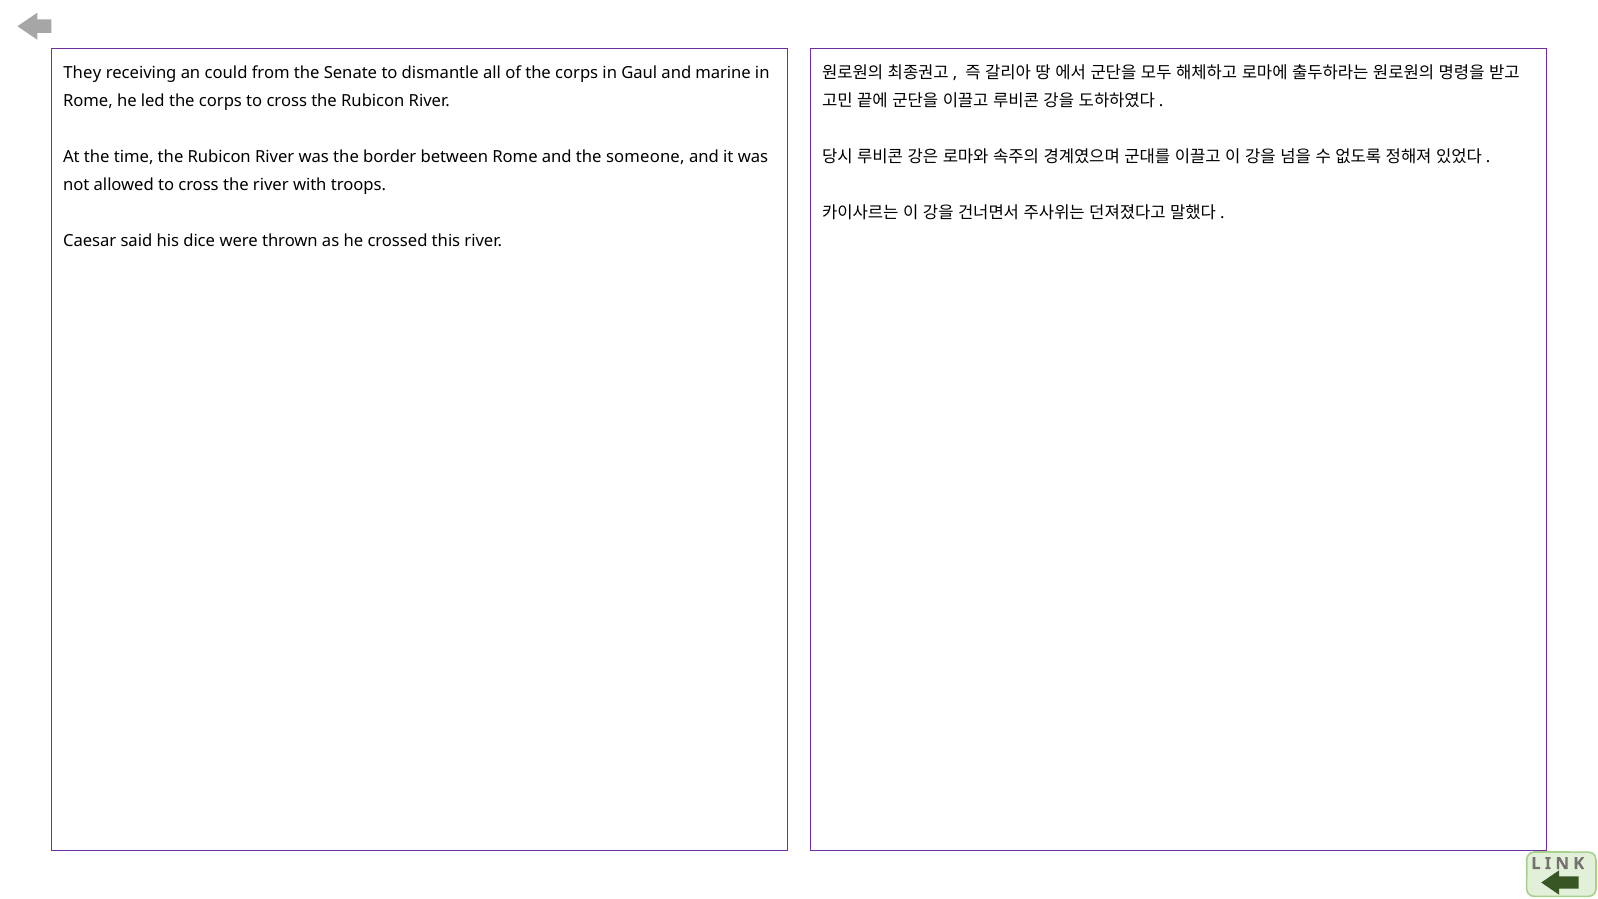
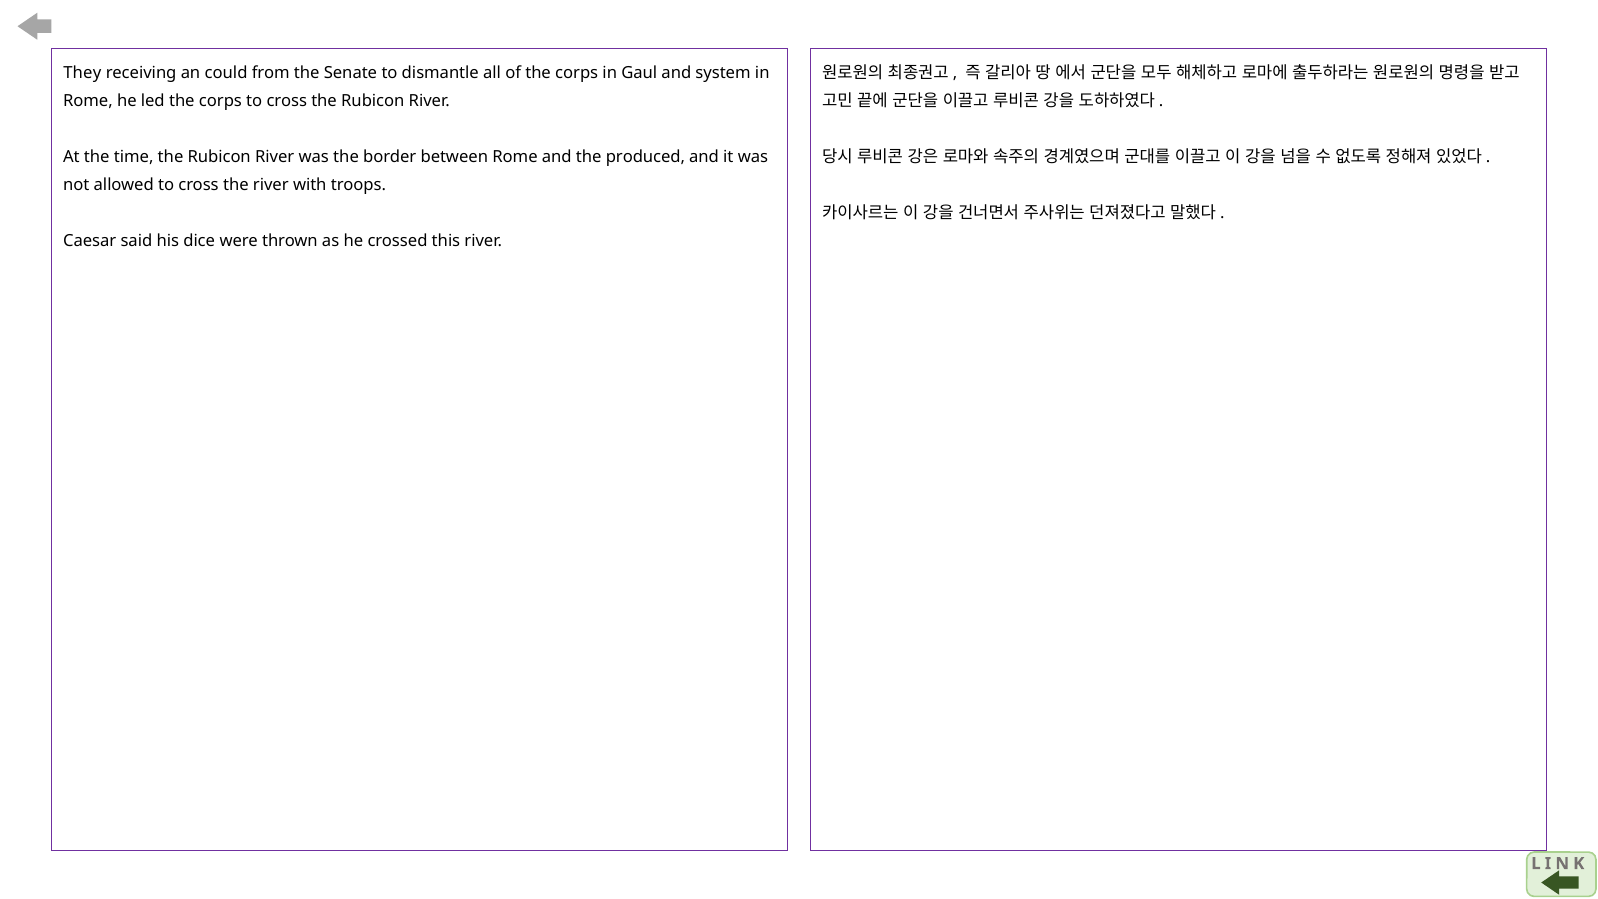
marine: marine -> system (723, 73)
someone: someone -> produced (645, 157)
